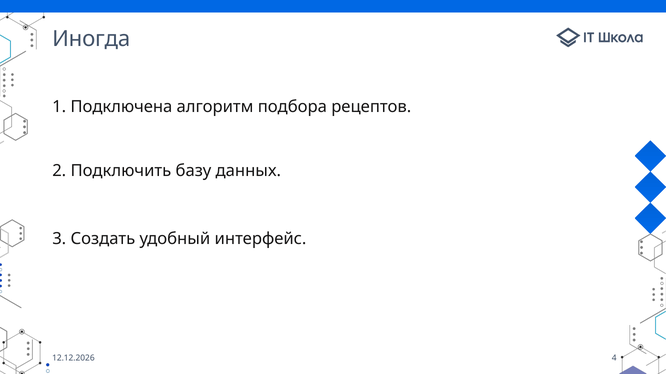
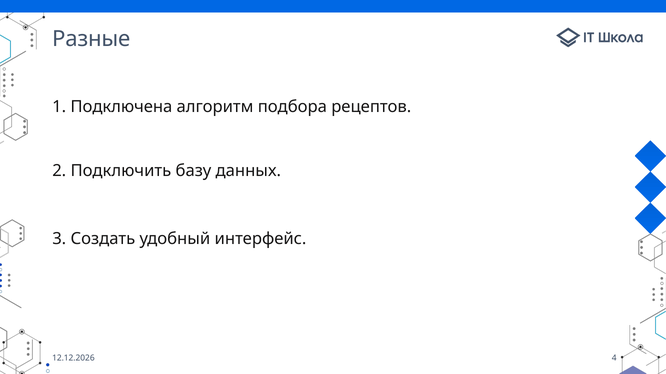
Иногда: Иногда -> Разные (91, 39)
